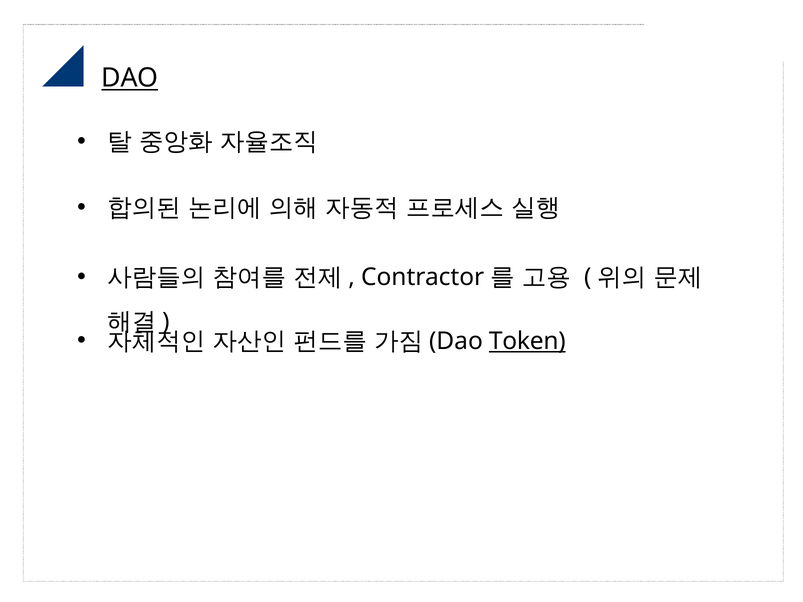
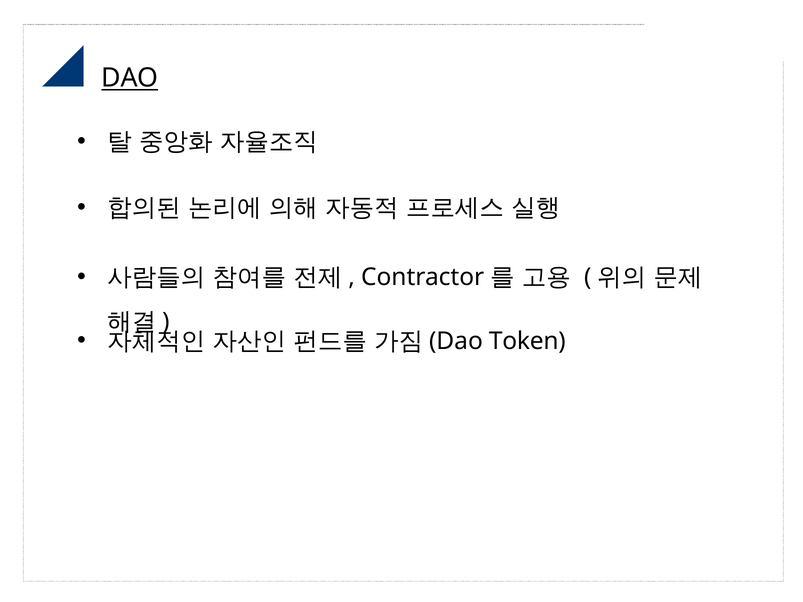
Token underline: present -> none (527, 341)
